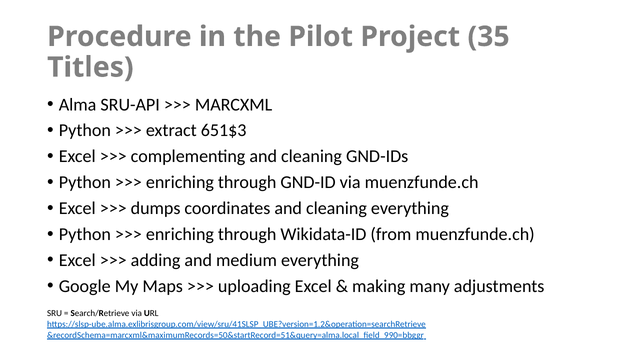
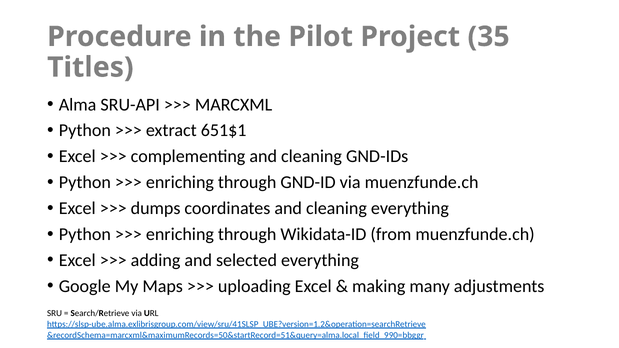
651$3: 651$3 -> 651$1 (224, 131)
medium: medium -> selected (247, 260)
